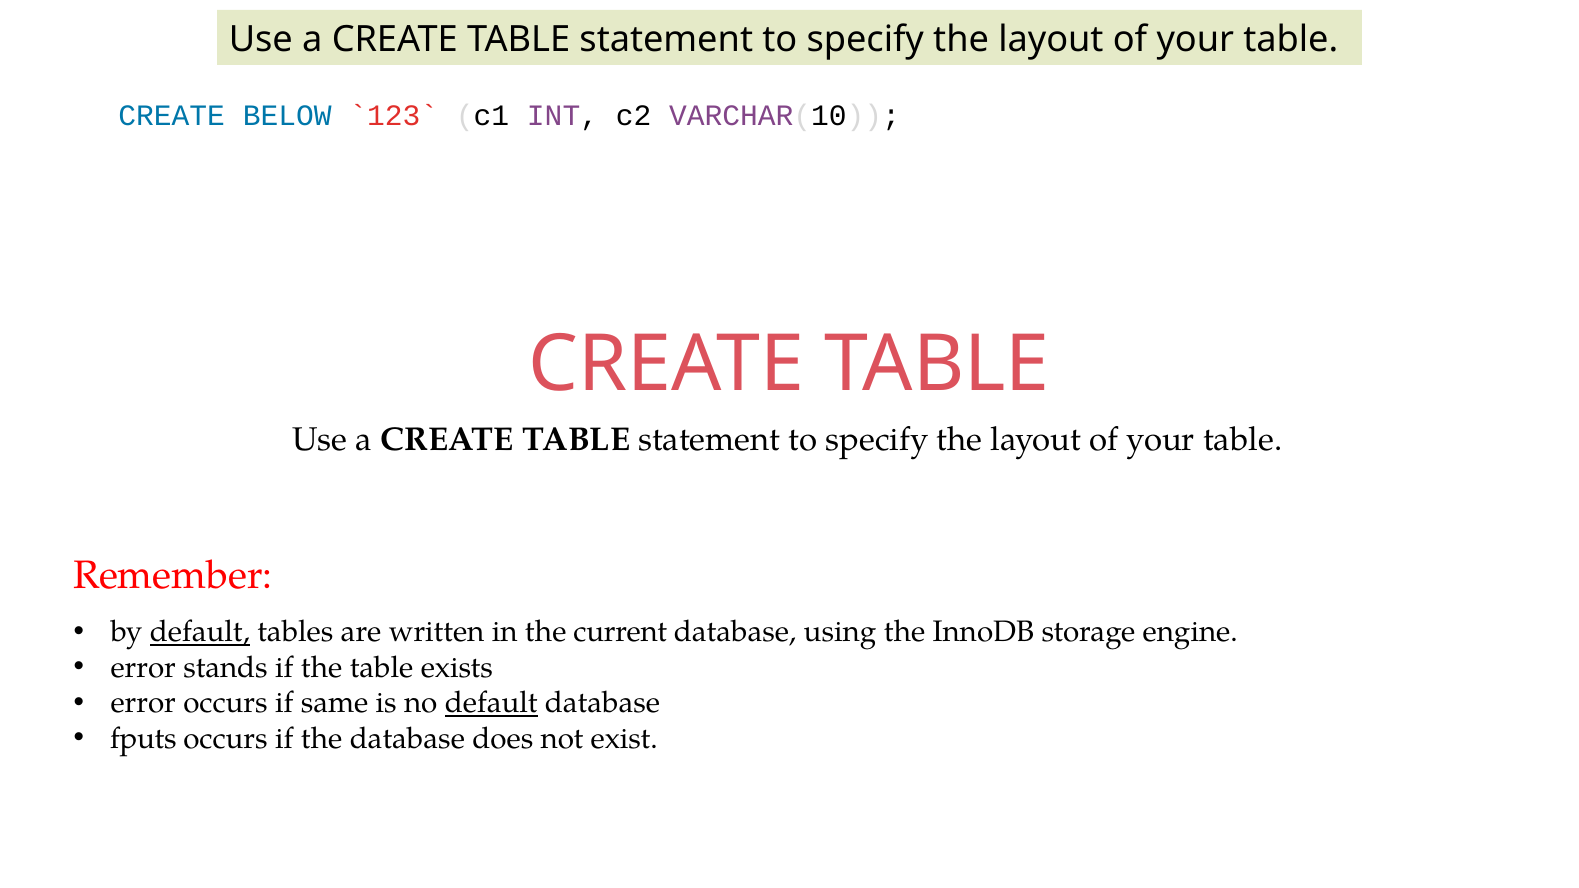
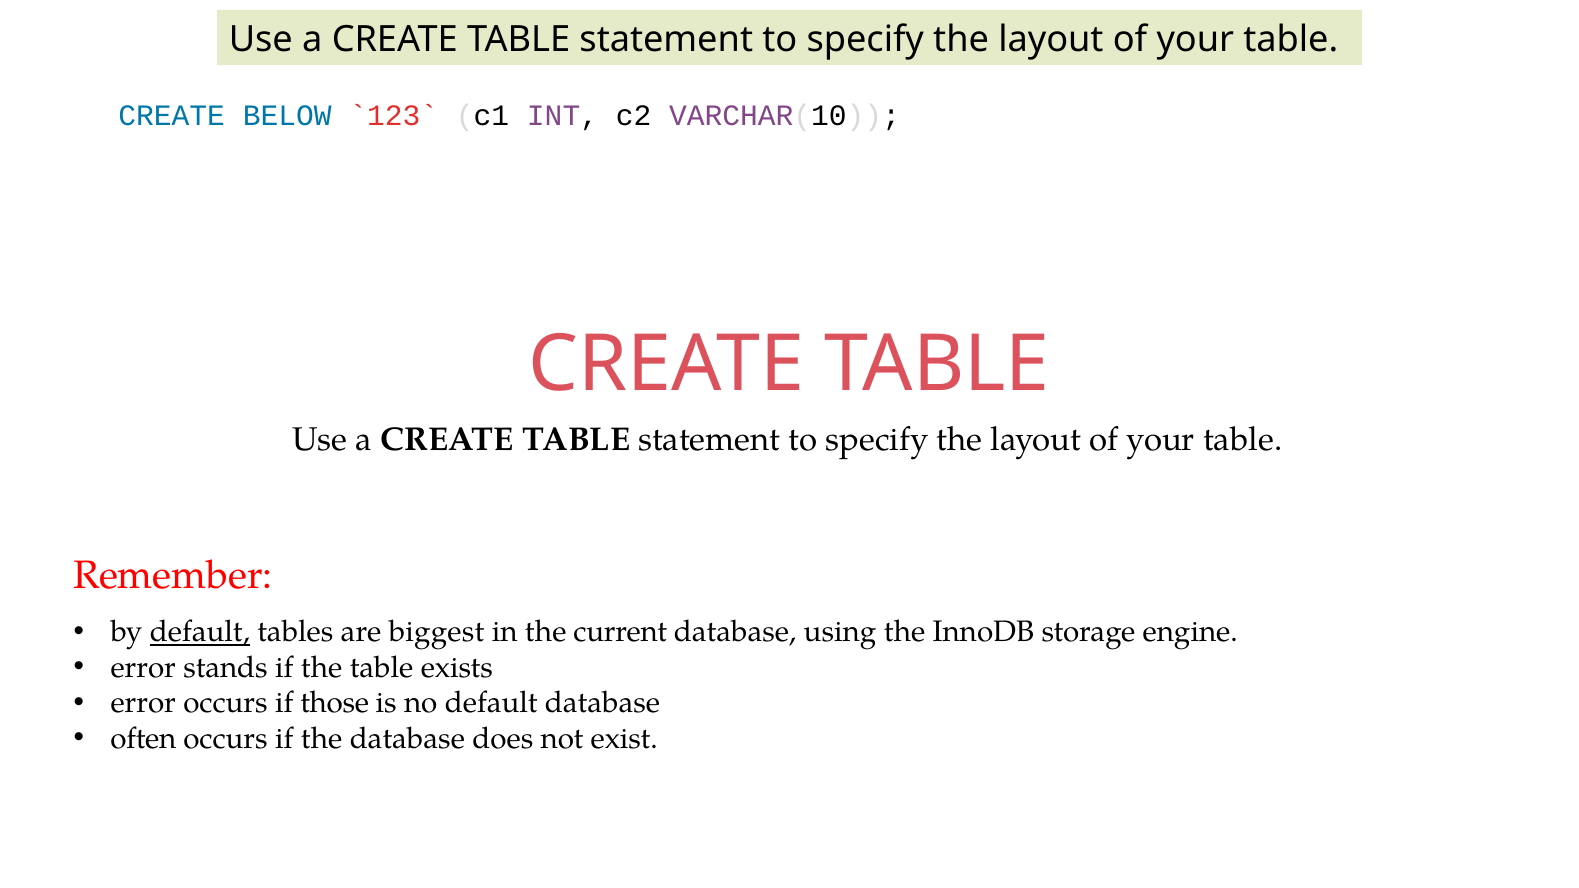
written: written -> biggest (437, 632)
same: same -> those (335, 703)
default underline: present -> none (491, 703)
fputs: fputs -> often (143, 739)
